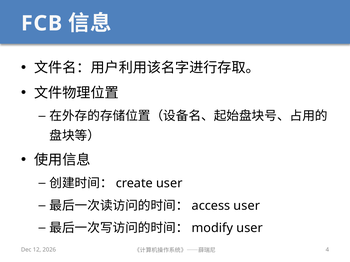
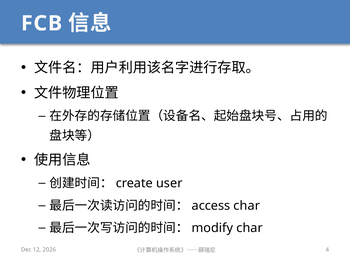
user: user -> char (247, 206)
user: user -> char (250, 228)
